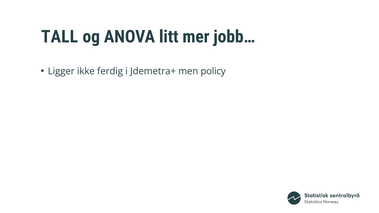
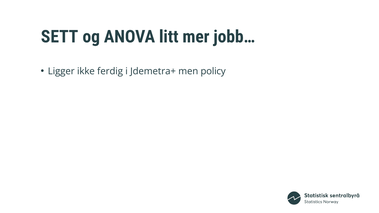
TALL: TALL -> SETT (60, 37)
